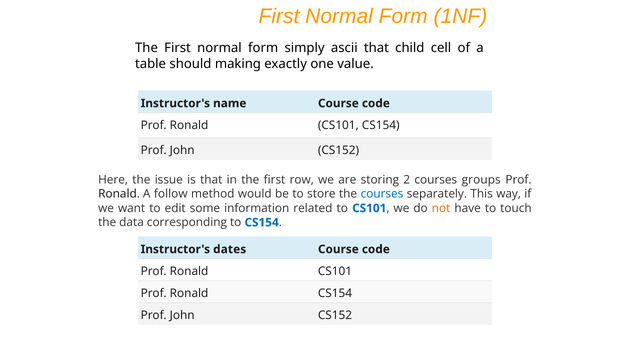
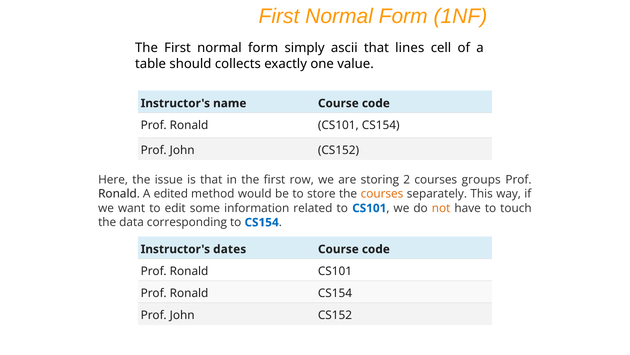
child: child -> lines (410, 48)
making: making -> collects (238, 64)
follow: follow -> edited (171, 194)
courses colour: blue -> orange (382, 194)
